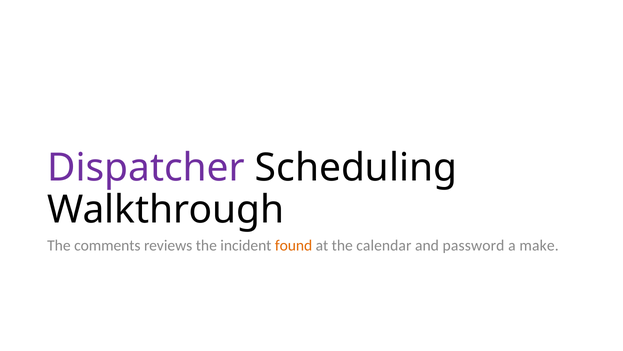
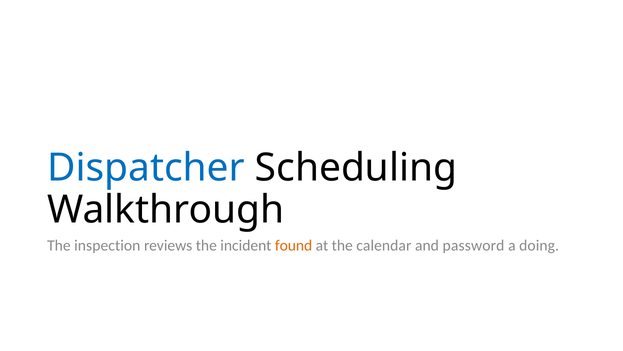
Dispatcher colour: purple -> blue (146, 167)
comments: comments -> inspection (107, 245)
make: make -> doing (539, 245)
